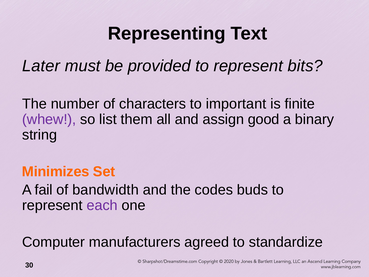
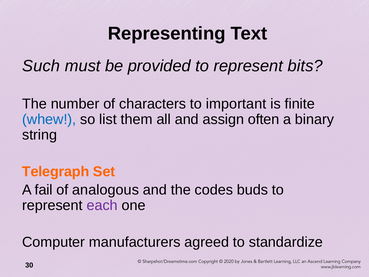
Later: Later -> Such (41, 66)
whew colour: purple -> blue (49, 119)
good: good -> often (264, 119)
Minimizes: Minimizes -> Telegraph (56, 171)
bandwidth: bandwidth -> analogous (106, 190)
